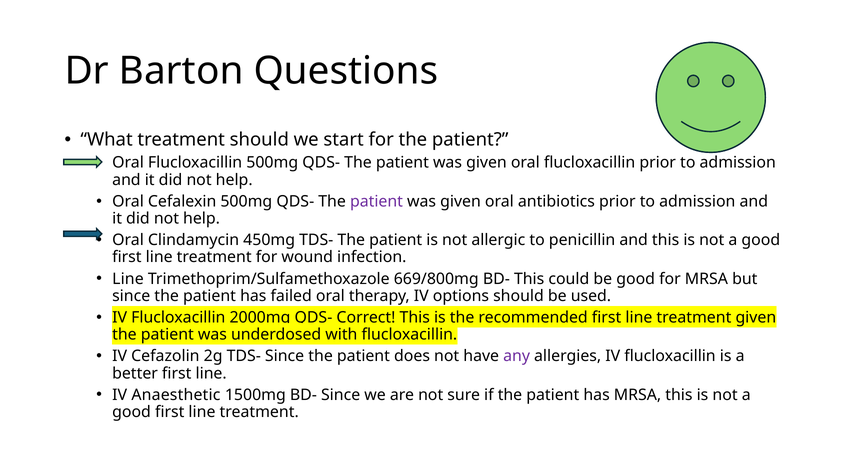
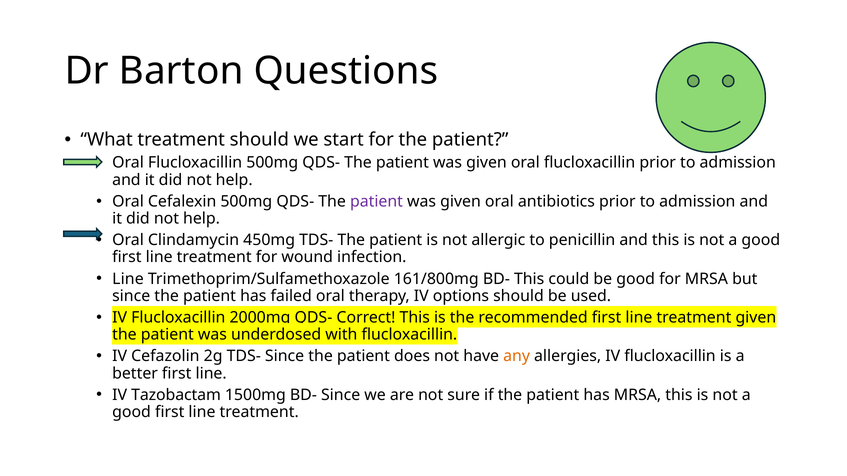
669/800mg: 669/800mg -> 161/800mg (436, 279)
any colour: purple -> orange (517, 356)
Anaesthetic: Anaesthetic -> Tazobactam (176, 395)
